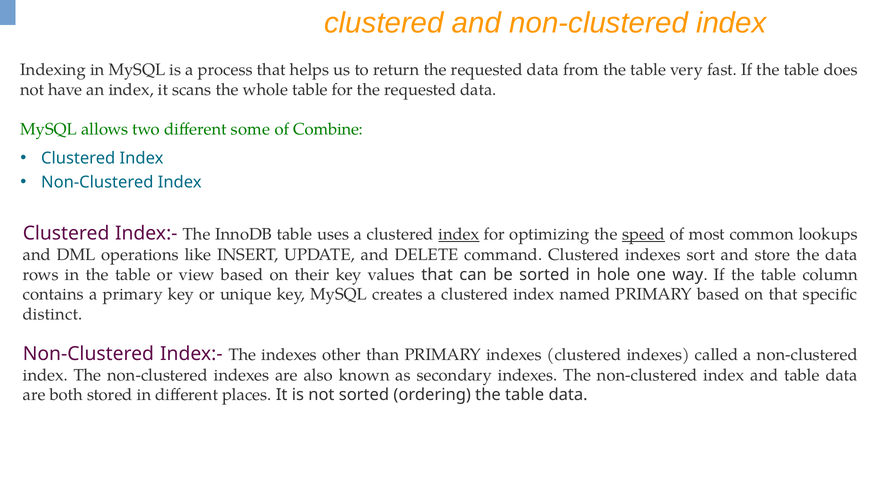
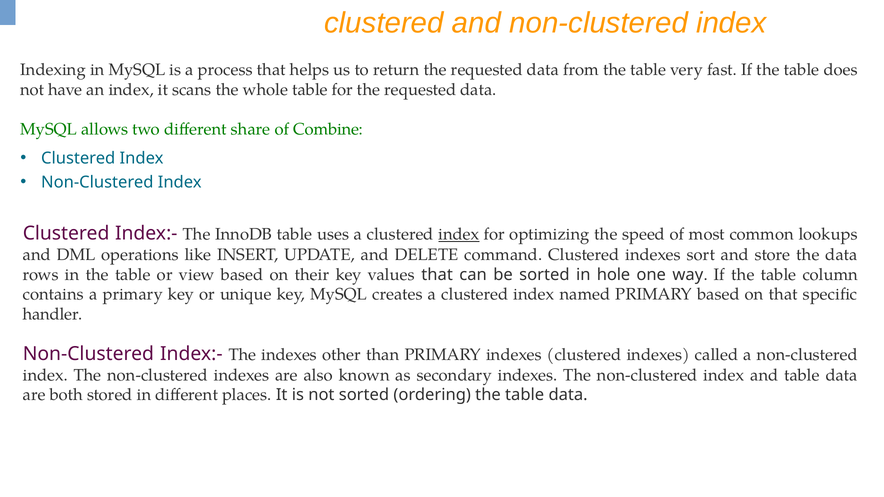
some: some -> share (251, 129)
speed underline: present -> none (644, 234)
distinct: distinct -> handler (53, 315)
